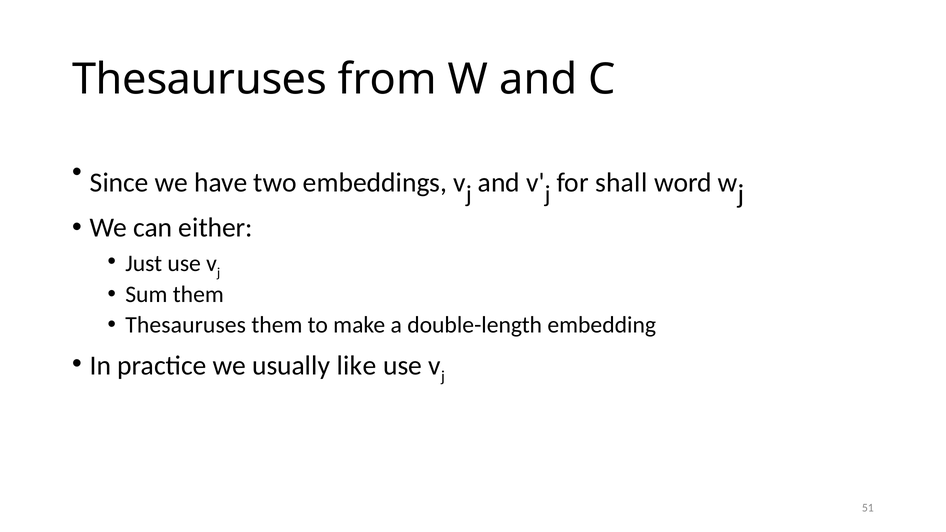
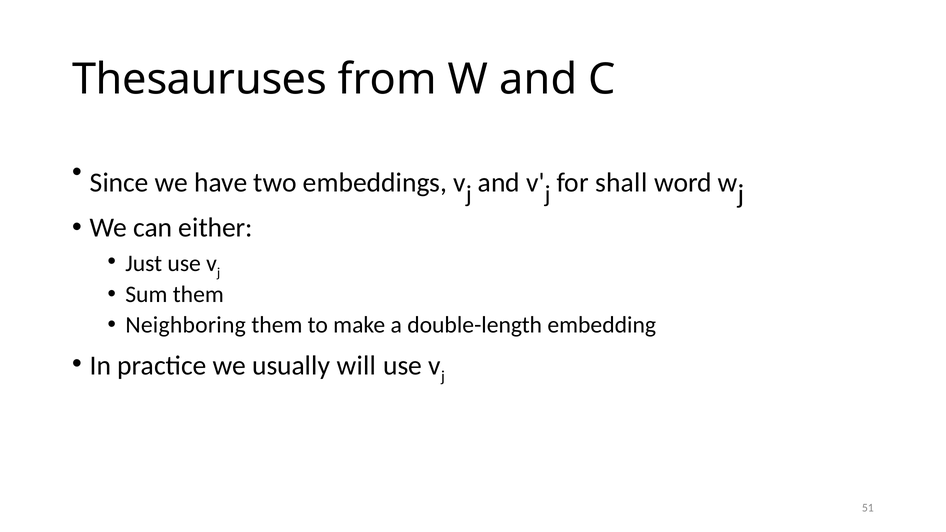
Thesauruses: Thesauruses -> Neighboring (186, 325)
like: like -> will (356, 366)
